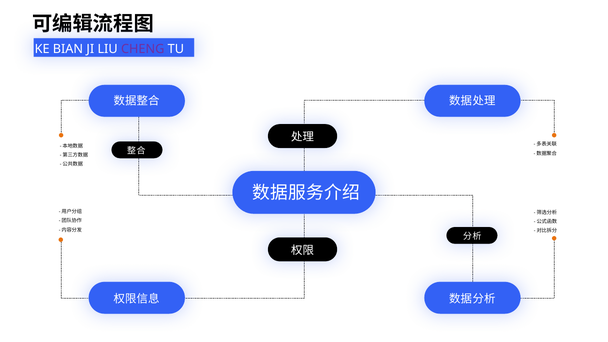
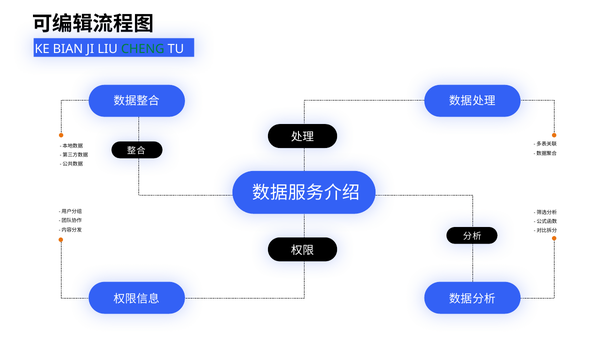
CHENG colour: purple -> green (143, 49)
